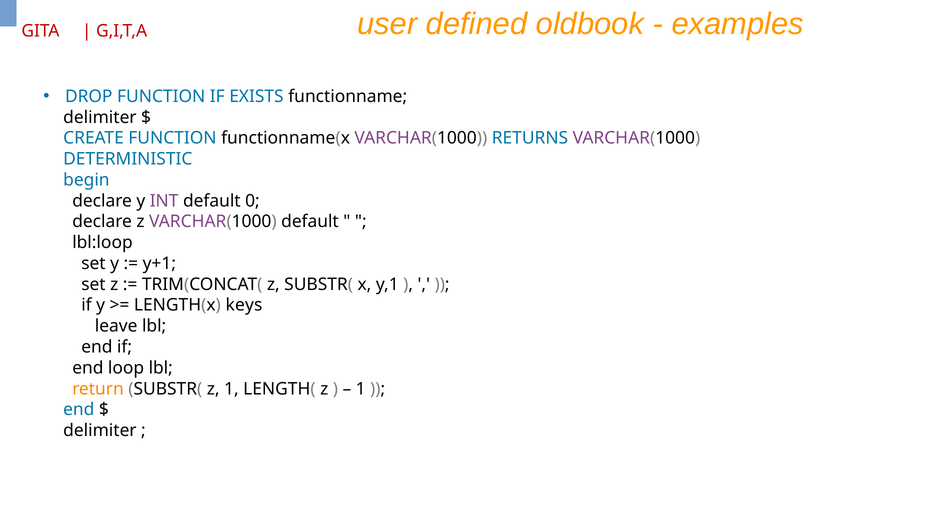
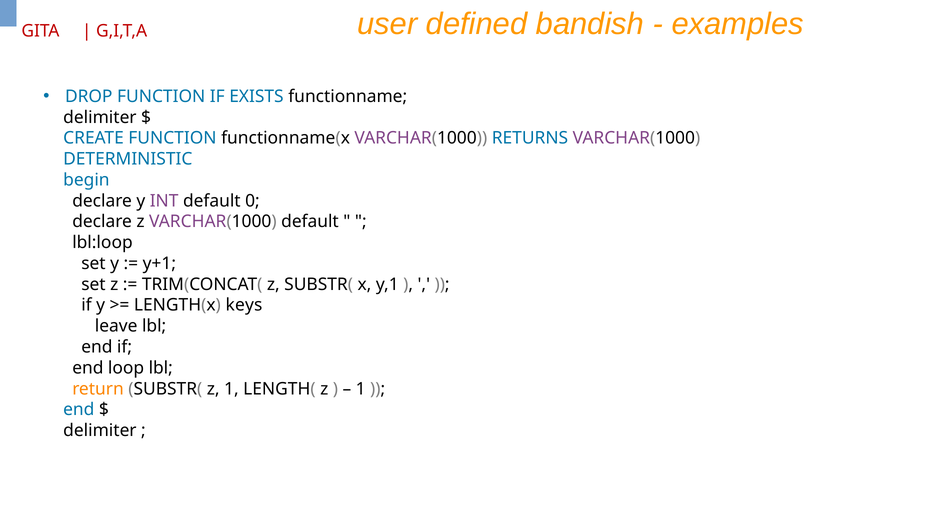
oldbook: oldbook -> bandish (590, 24)
